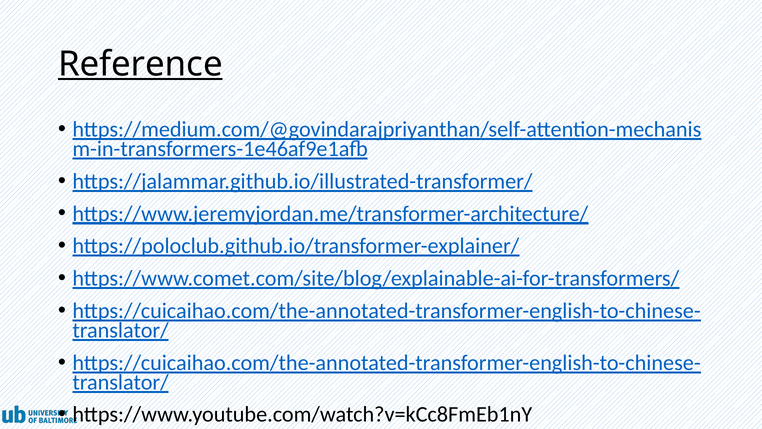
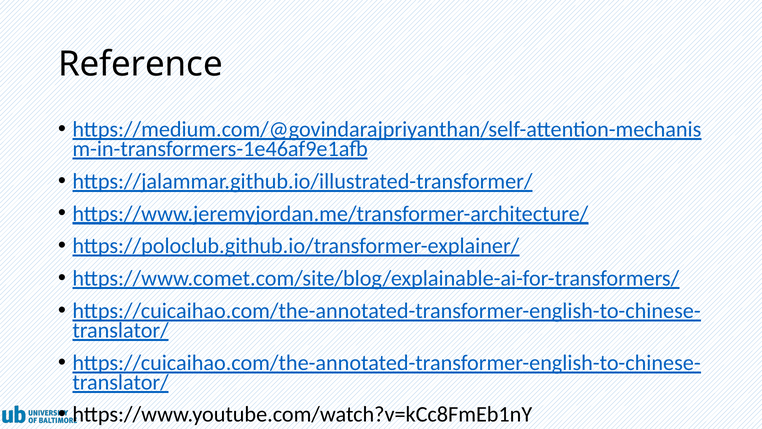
Reference underline: present -> none (140, 64)
